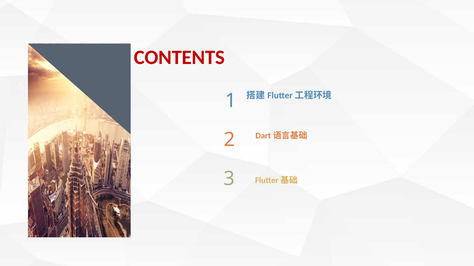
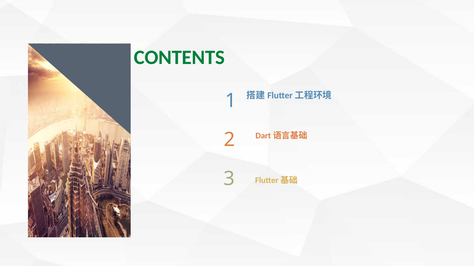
CONTENTS colour: red -> green (179, 58)
